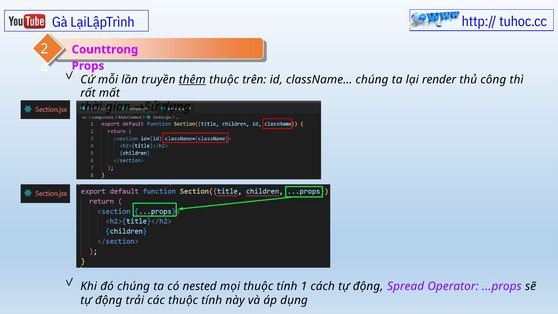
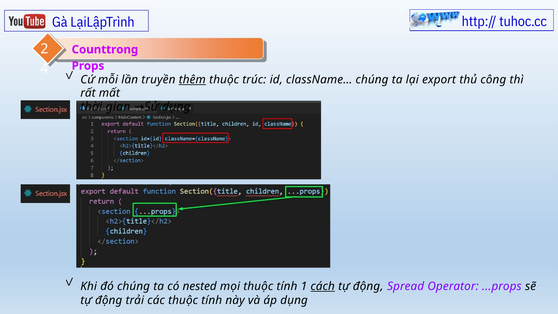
trên: trên -> trúc (254, 80)
render: render -> export (439, 80)
cách underline: none -> present (323, 286)
